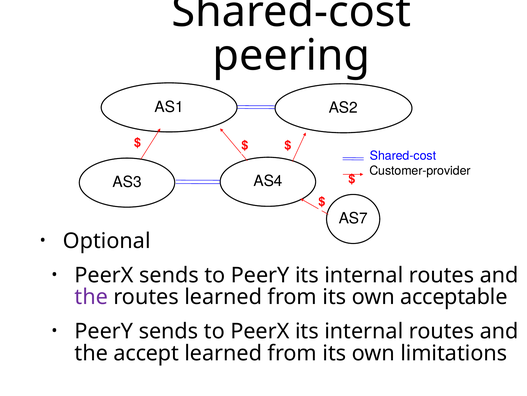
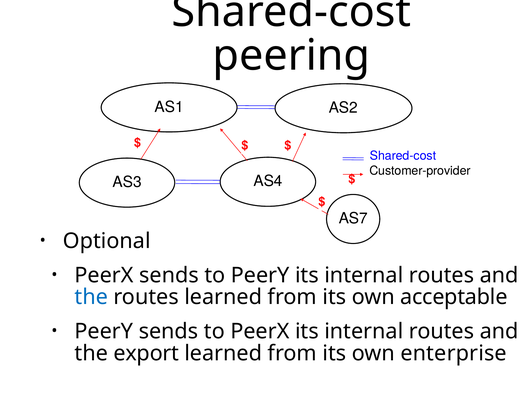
the colour: purple -> blue (91, 297)
accept: accept -> export (146, 353)
limitations: limitations -> enterprise (454, 353)
